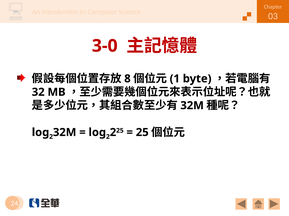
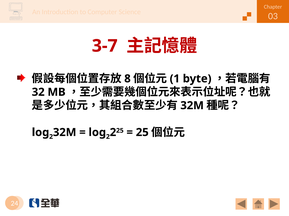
3-0: 3-0 -> 3-7 (105, 46)
